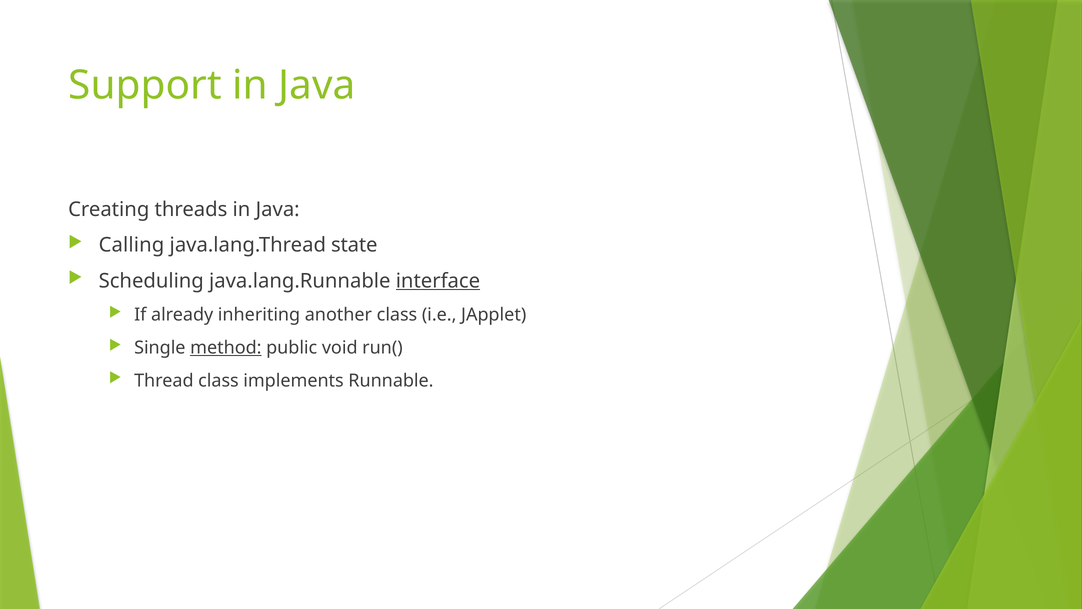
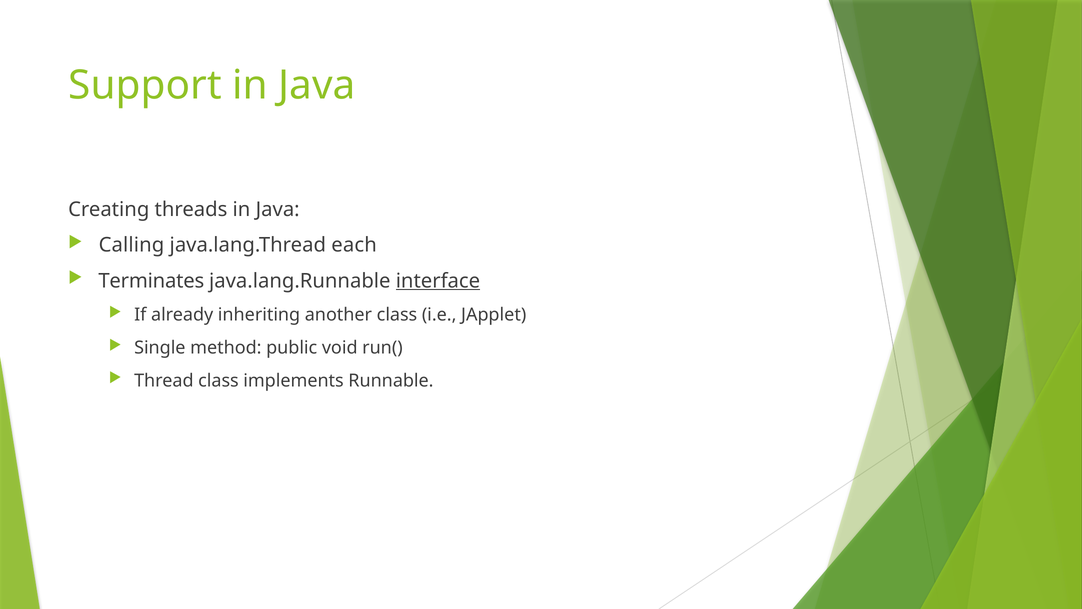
state: state -> each (354, 245)
Scheduling: Scheduling -> Terminates (151, 281)
method underline: present -> none (226, 348)
